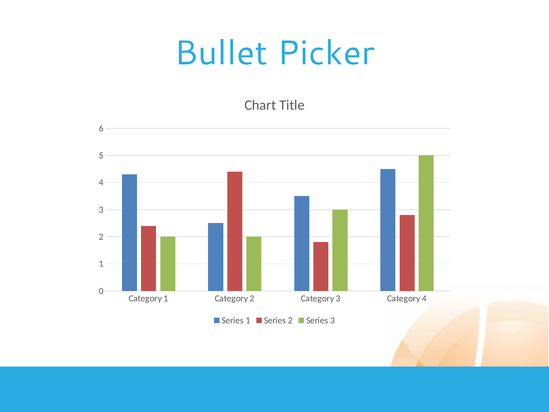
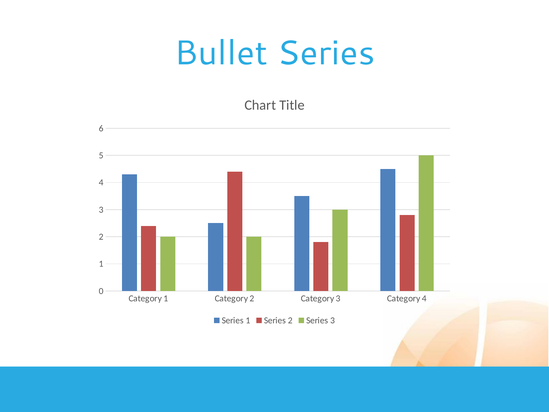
Bullet Picker: Picker -> Series (326, 53)
